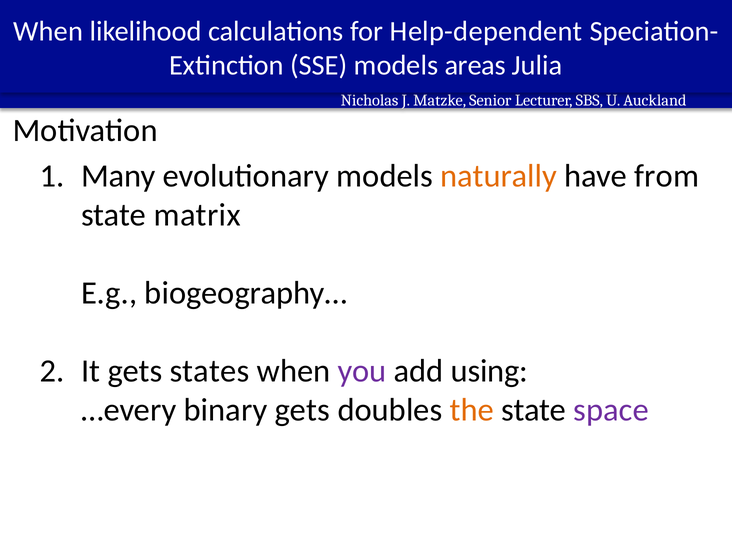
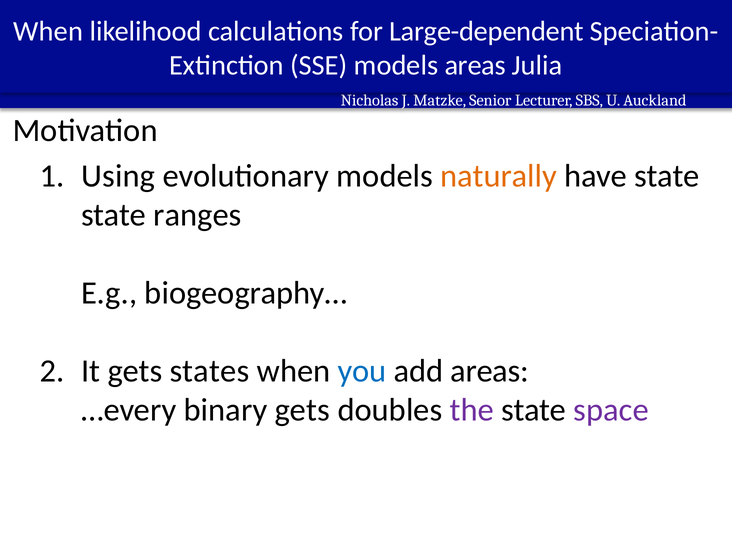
Help-dependent: Help-dependent -> Large-dependent (487, 31)
Many: Many -> Using (118, 176)
have from: from -> state (667, 176)
matrix: matrix -> ranges (197, 215)
you colour: purple -> blue (362, 371)
add using: using -> areas (490, 371)
the colour: orange -> purple (472, 410)
